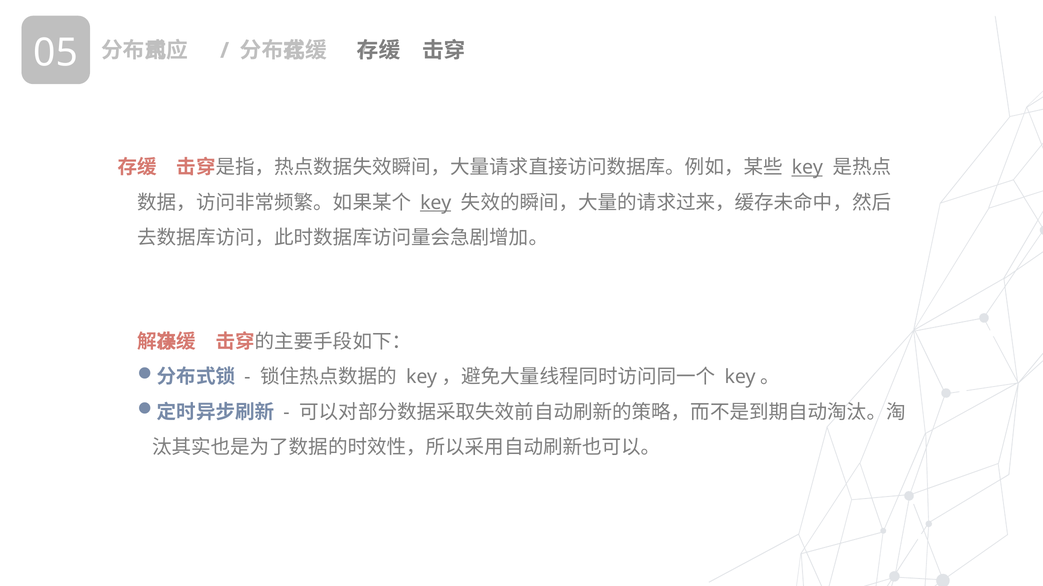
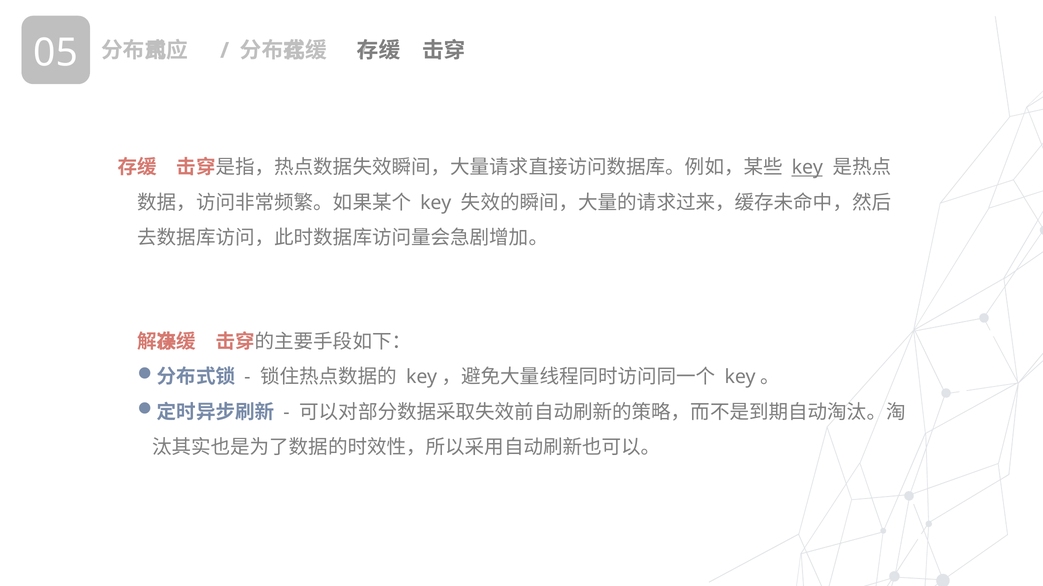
key underline: present -> none (436, 203)
